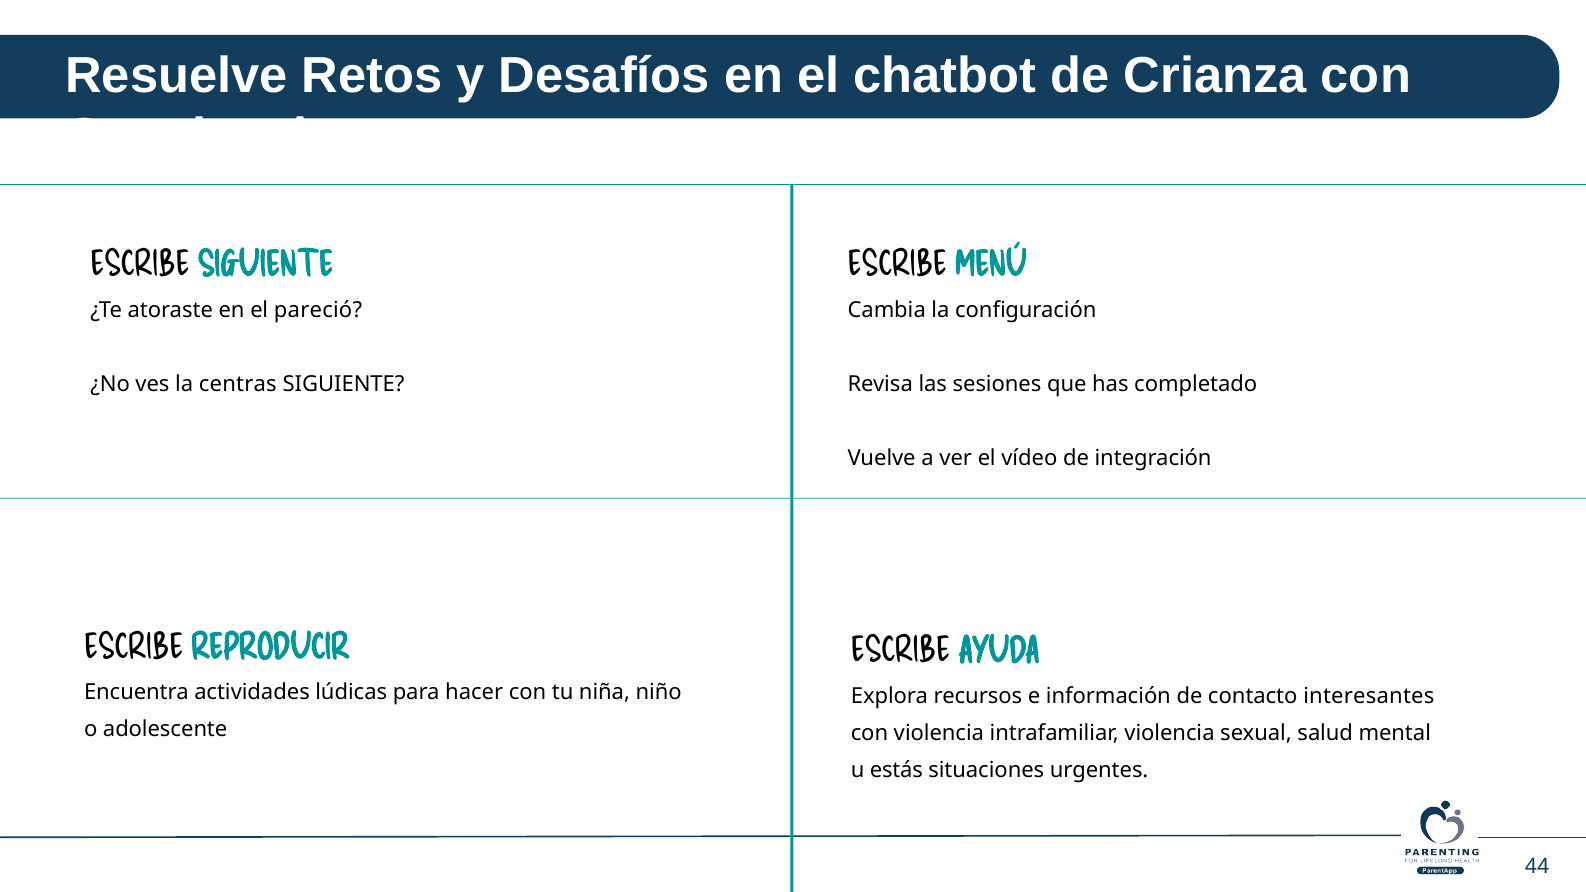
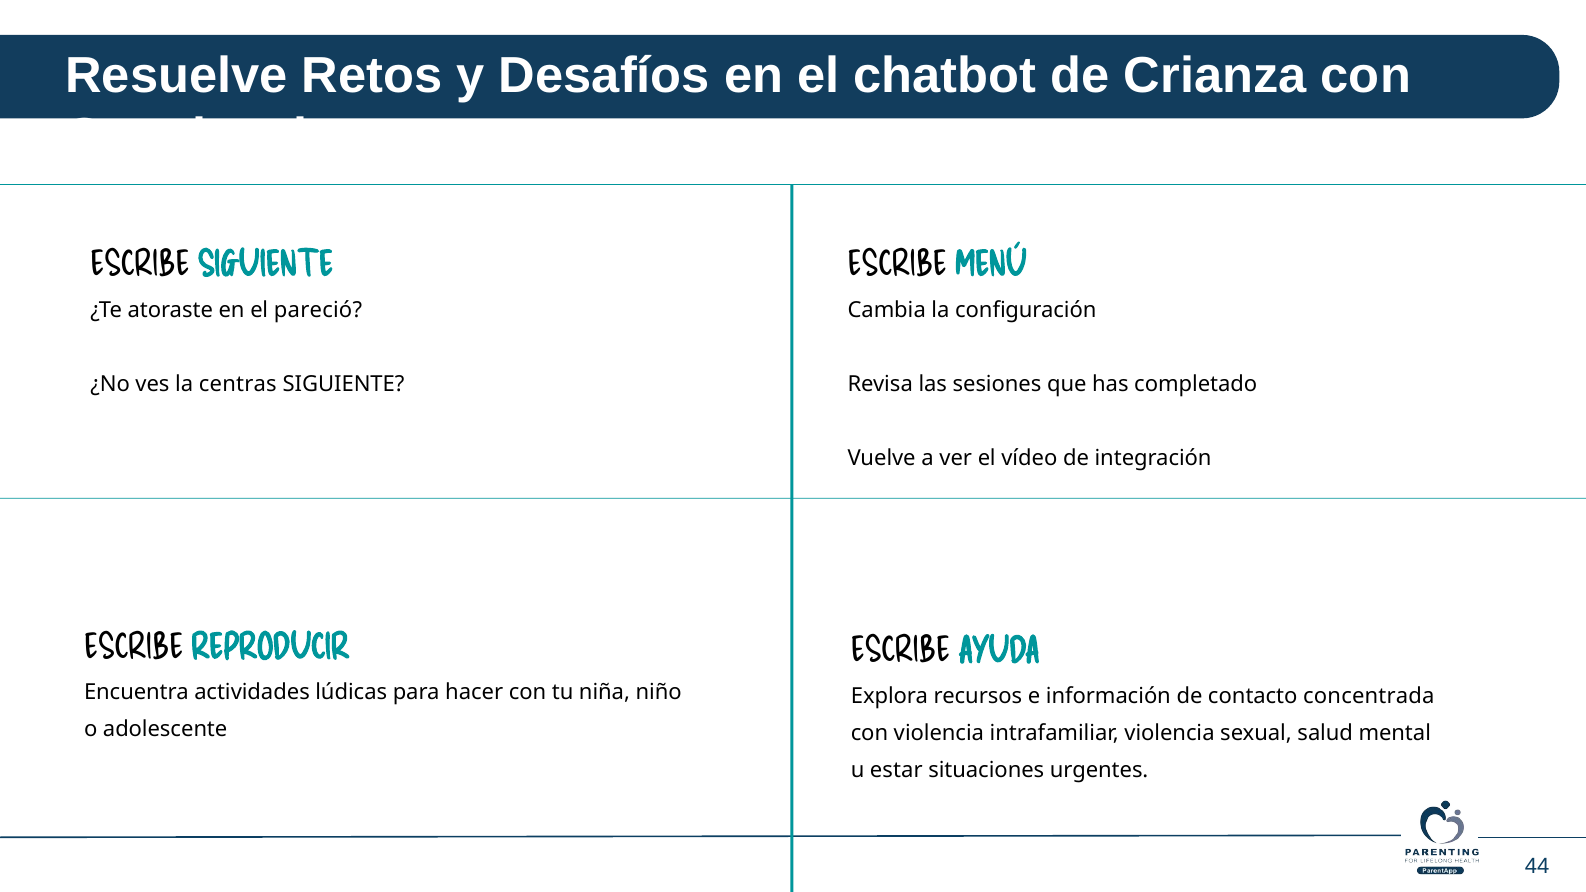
interesantes: interesantes -> concentrada (1369, 696)
estás: estás -> estar (896, 770)
